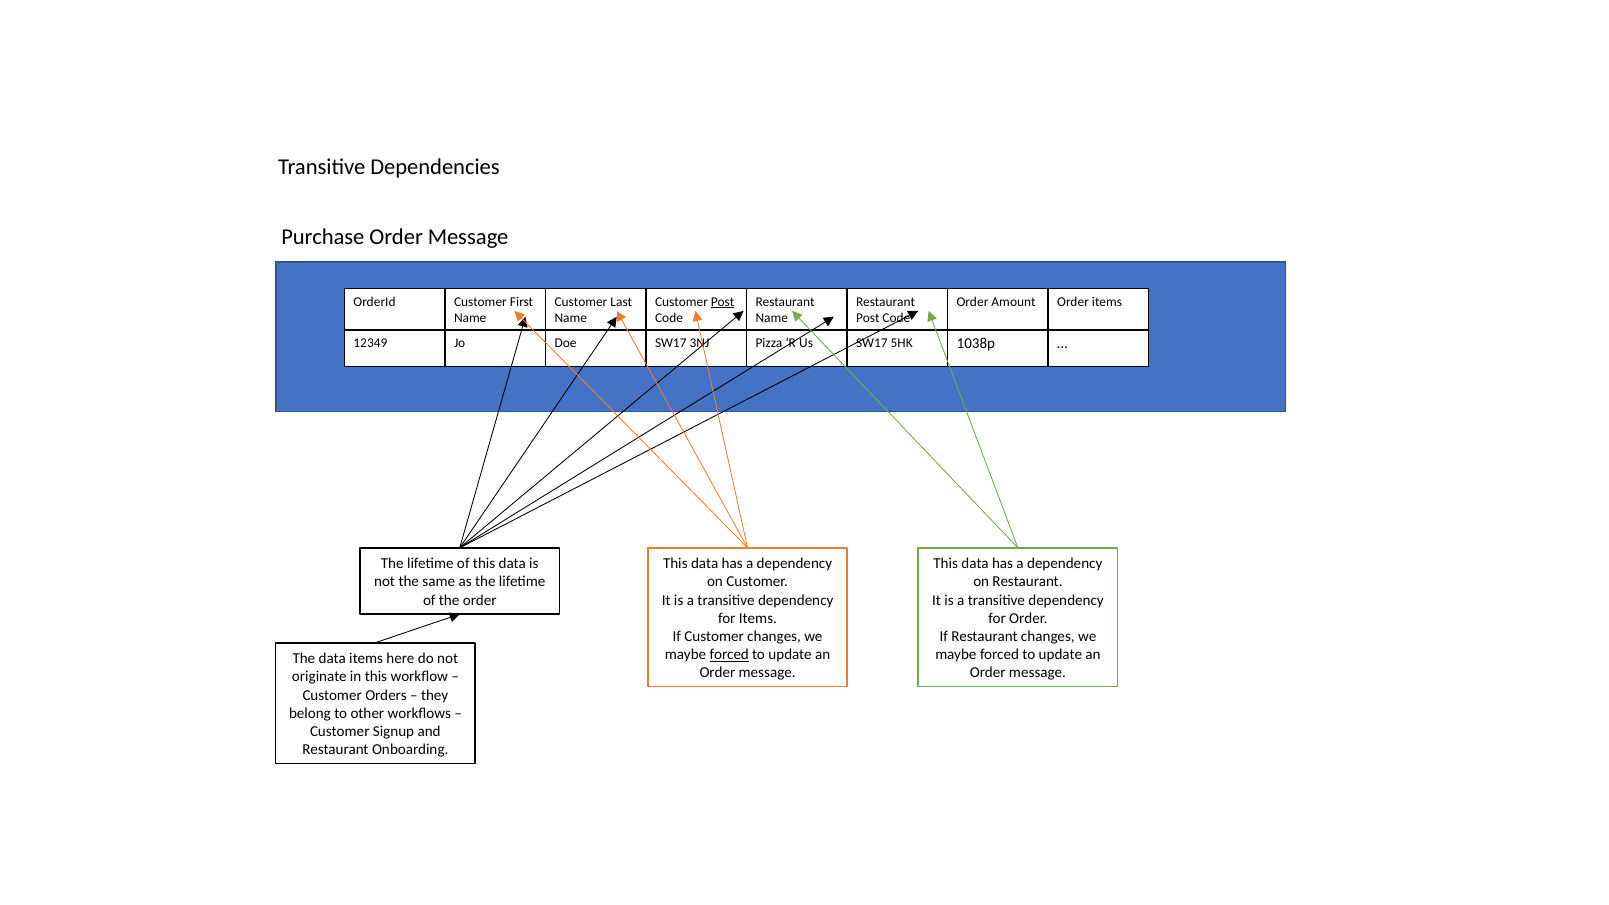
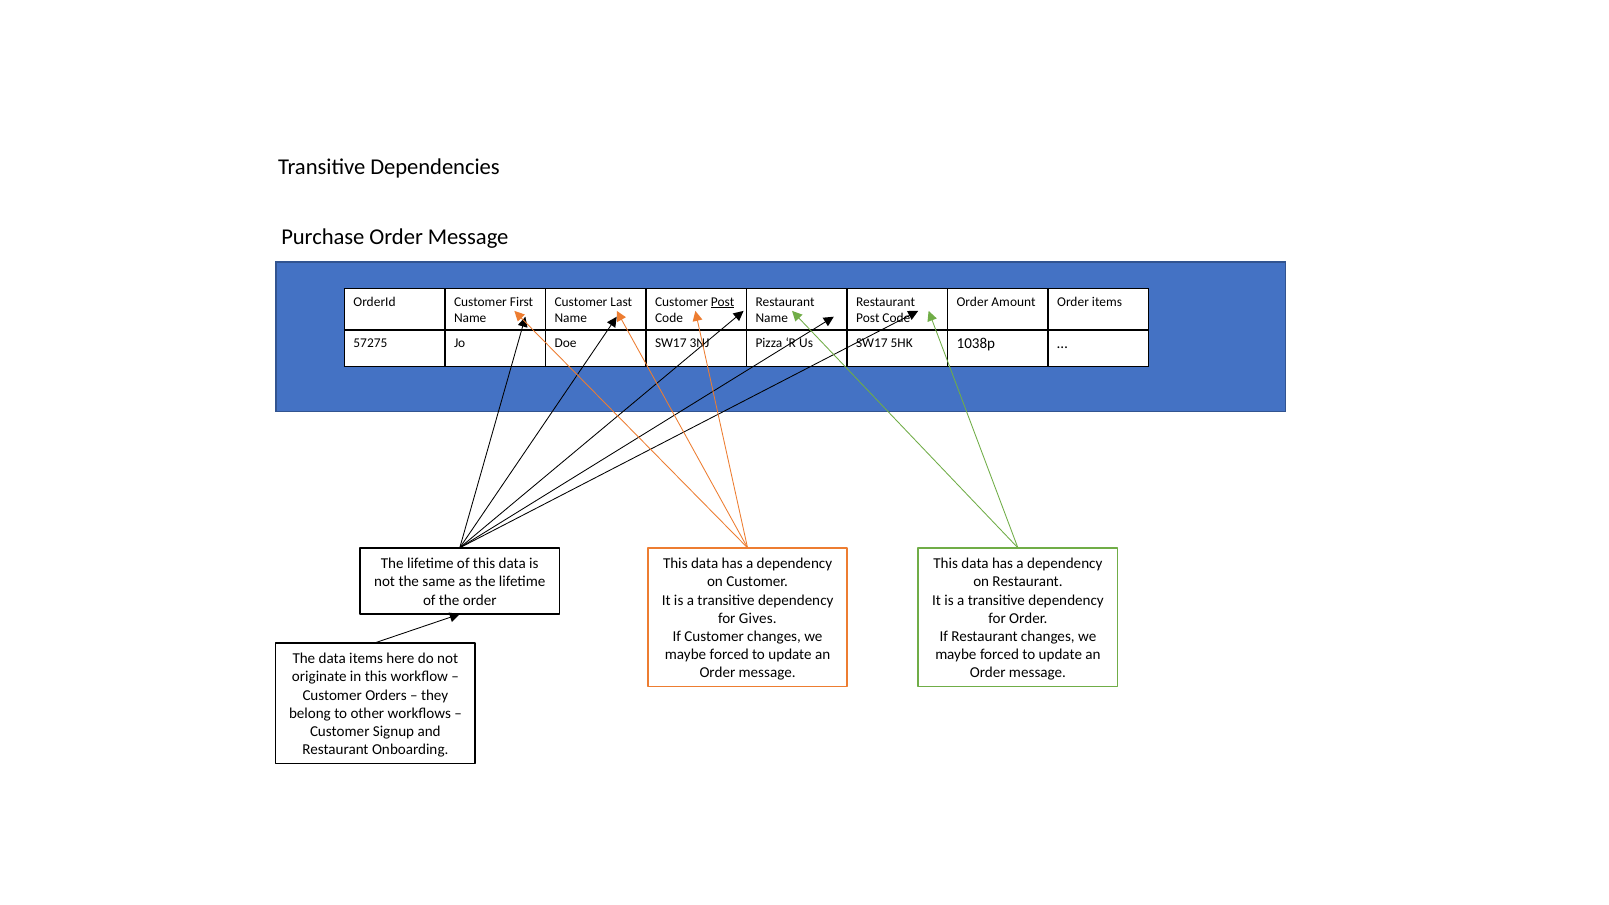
12349: 12349 -> 57275 (370, 343)
for Items: Items -> Gives (758, 618)
forced underline: present -> none (729, 655)
